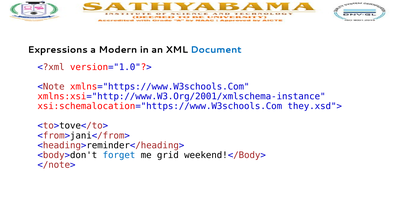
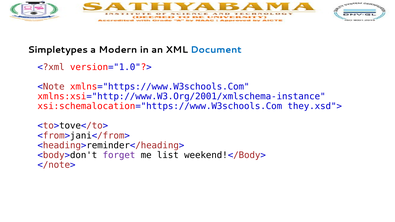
Expressions: Expressions -> Simpletypes (58, 50)
forget colour: blue -> purple (119, 155)
grid: grid -> list (168, 155)
